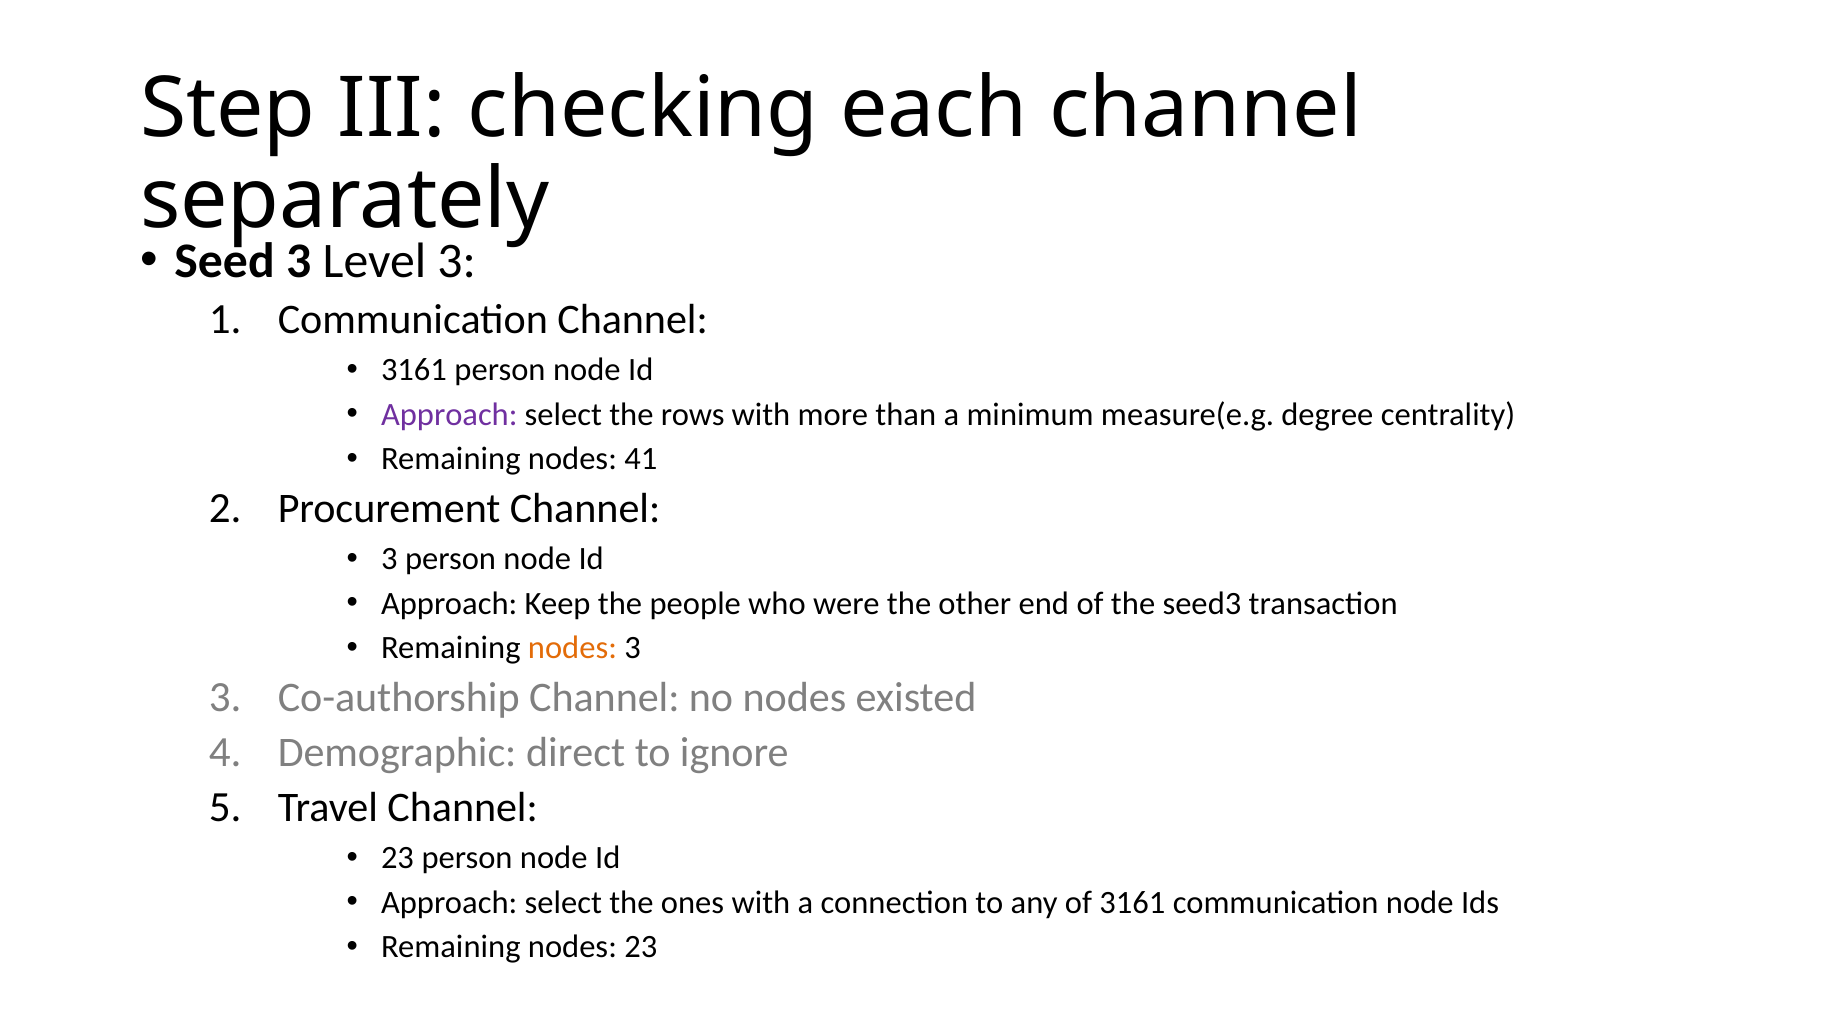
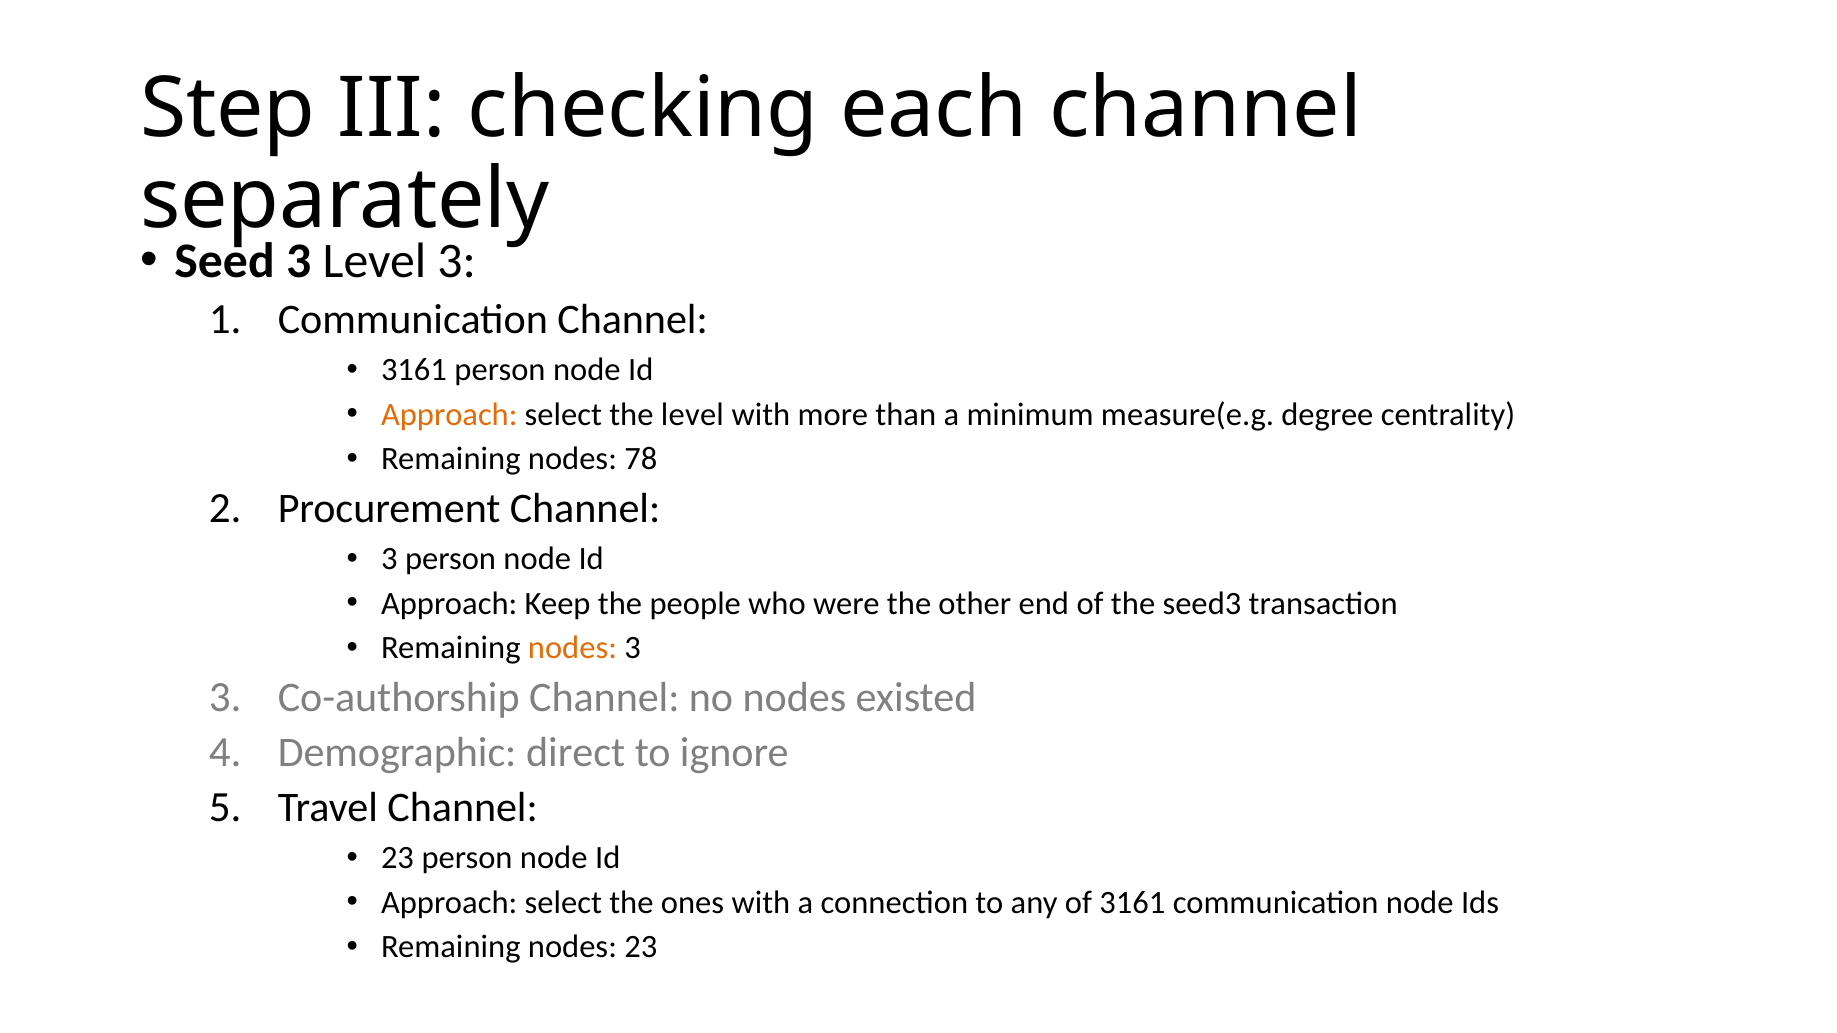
Approach colour: purple -> orange (449, 415)
the rows: rows -> level (692, 415)
41: 41 -> 78 (641, 459)
